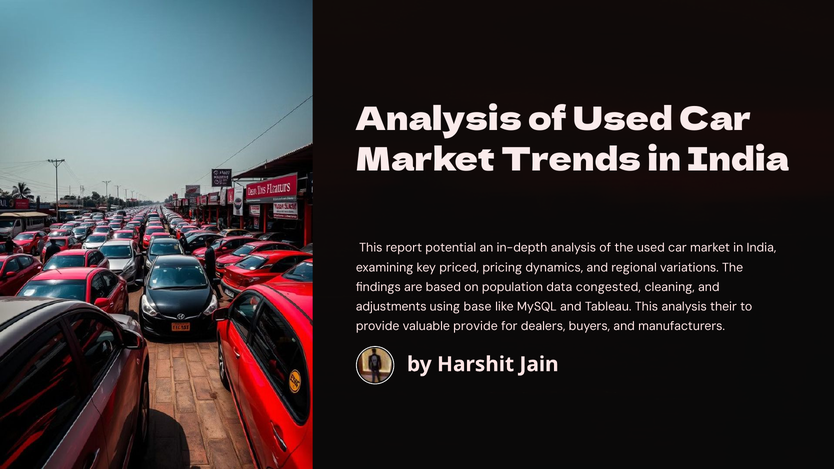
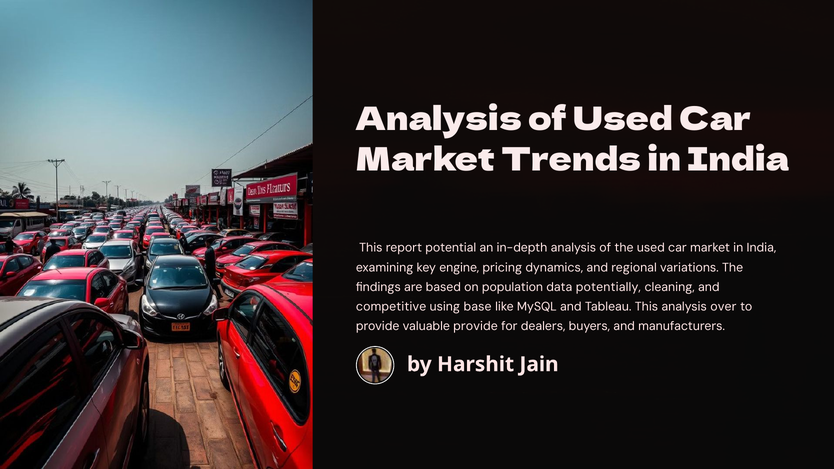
priced: priced -> engine (459, 268)
congested: congested -> potentially (608, 287)
adjustments: adjustments -> competitive (391, 307)
their: their -> over (723, 307)
